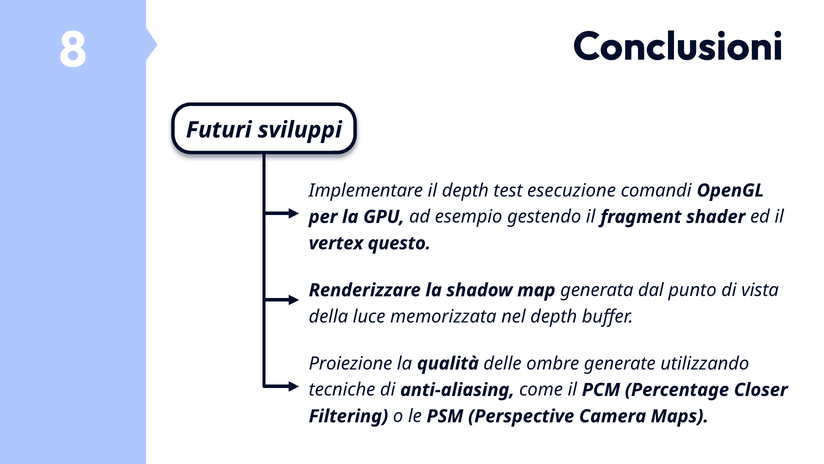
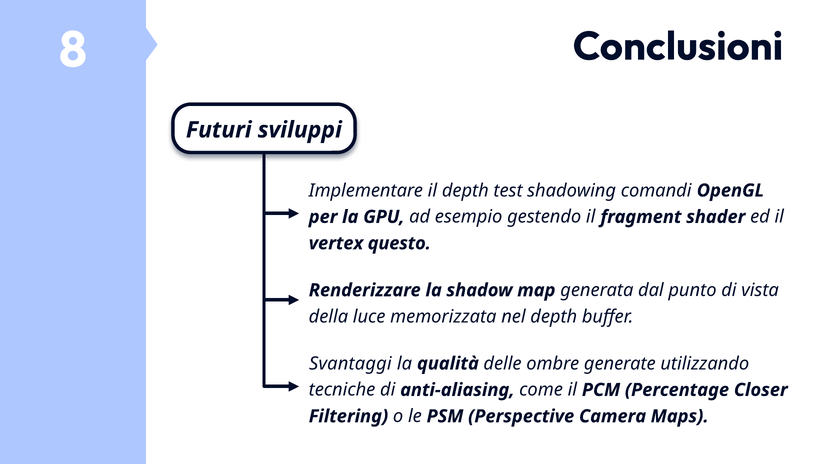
esecuzione: esecuzione -> shadowing (572, 190)
Proiezione: Proiezione -> Svantaggi (350, 363)
